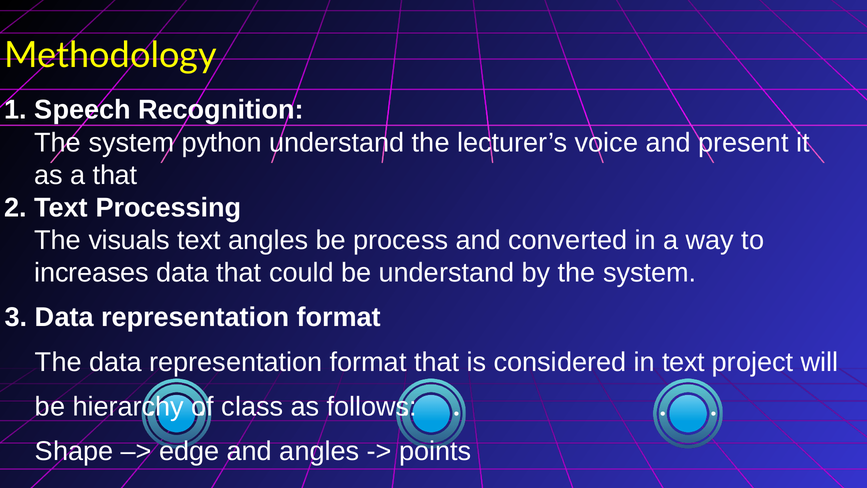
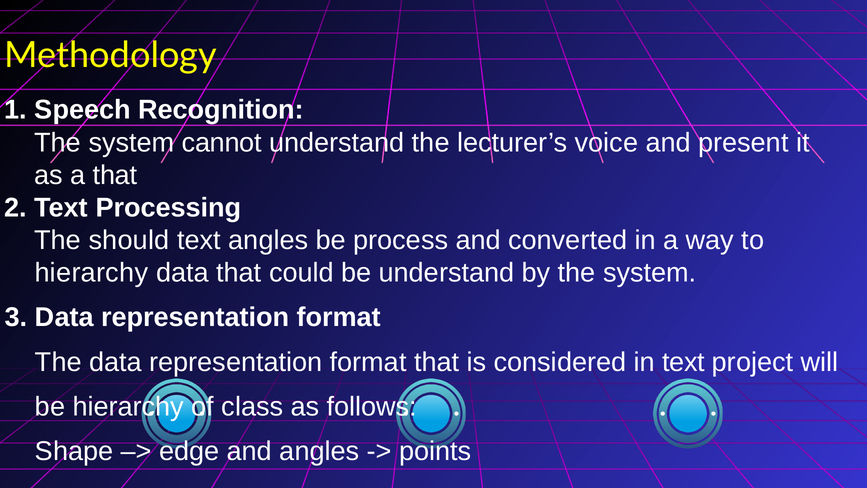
python: python -> cannot (222, 143)
visuals: visuals -> should (129, 240)
increases: increases -> hierarchy (91, 273)
